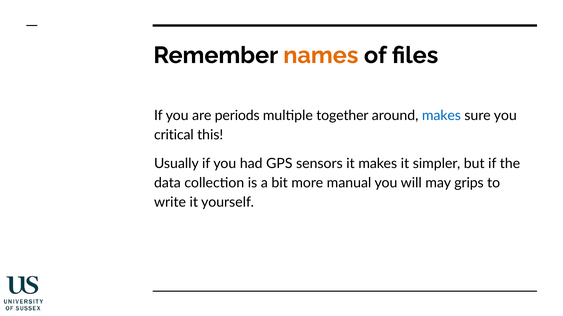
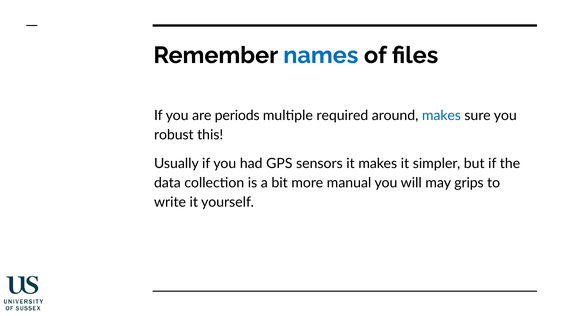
names colour: orange -> blue (321, 55)
together: together -> required (342, 116)
critical: critical -> robust (174, 135)
